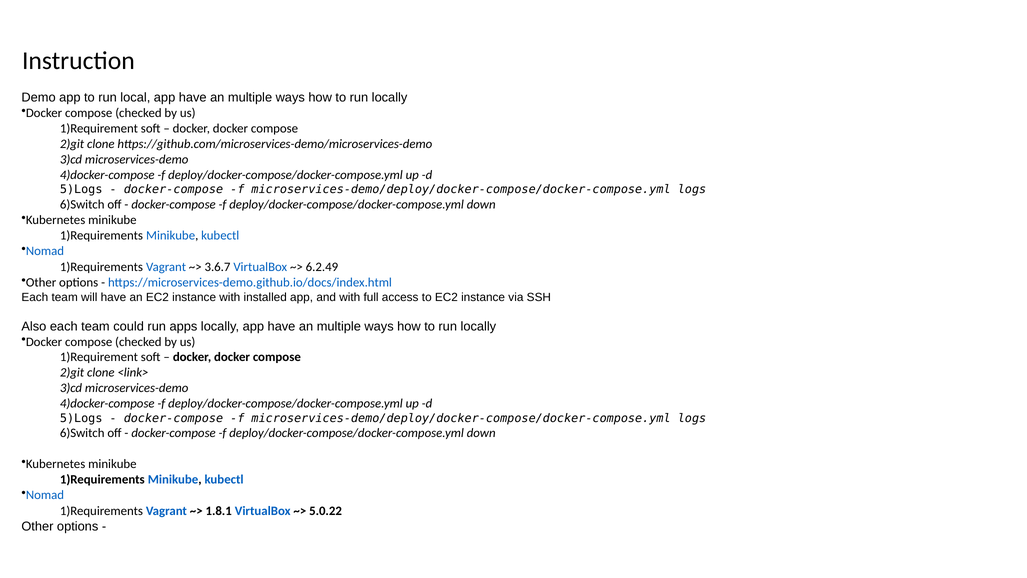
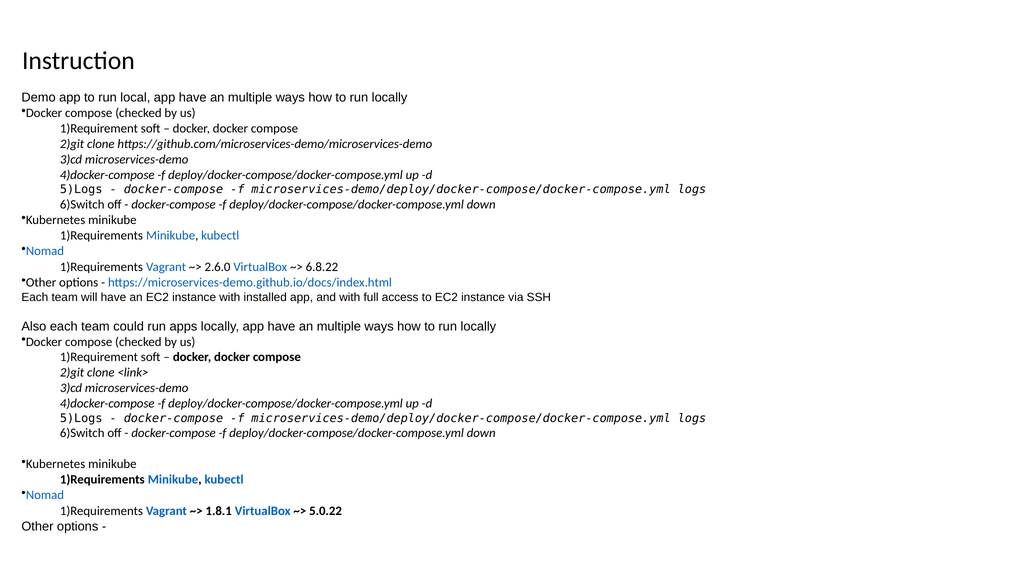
3.6.7: 3.6.7 -> 2.6.0 (217, 267)
6.2.49: 6.2.49 -> 6.8.22 (322, 267)
